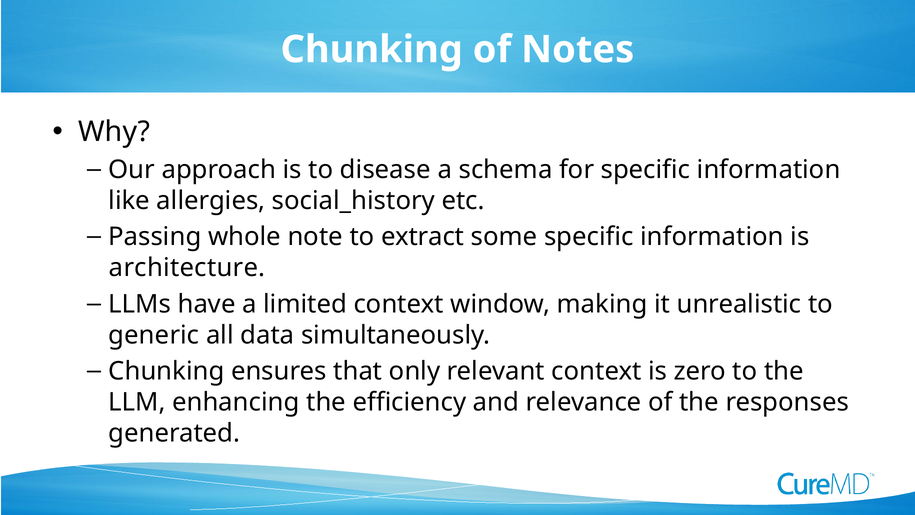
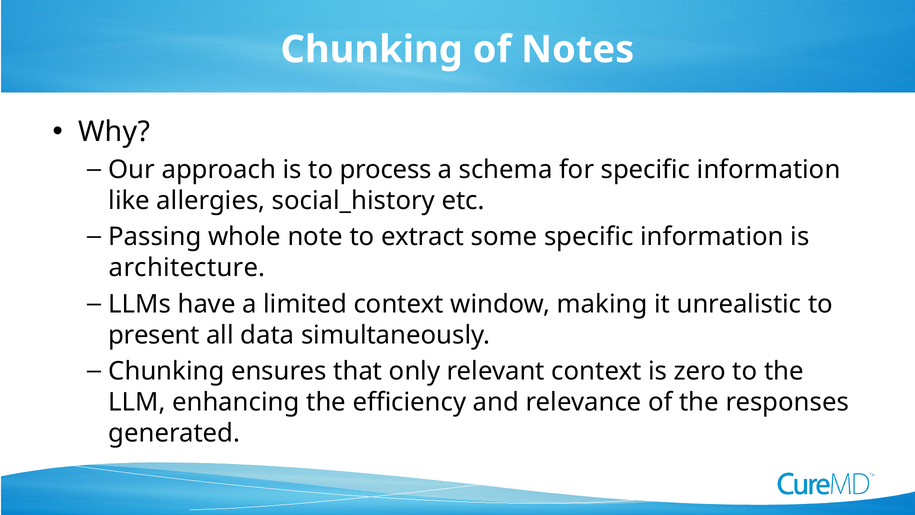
disease: disease -> process (386, 170)
generic: generic -> present (154, 335)
